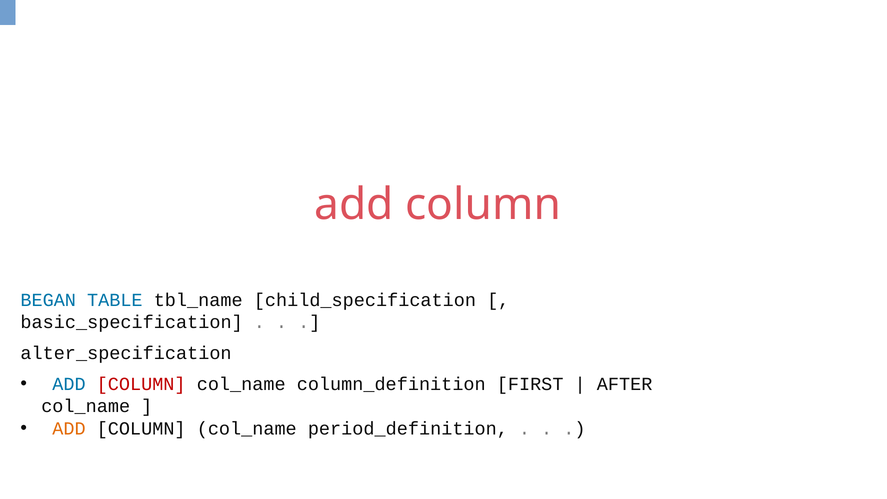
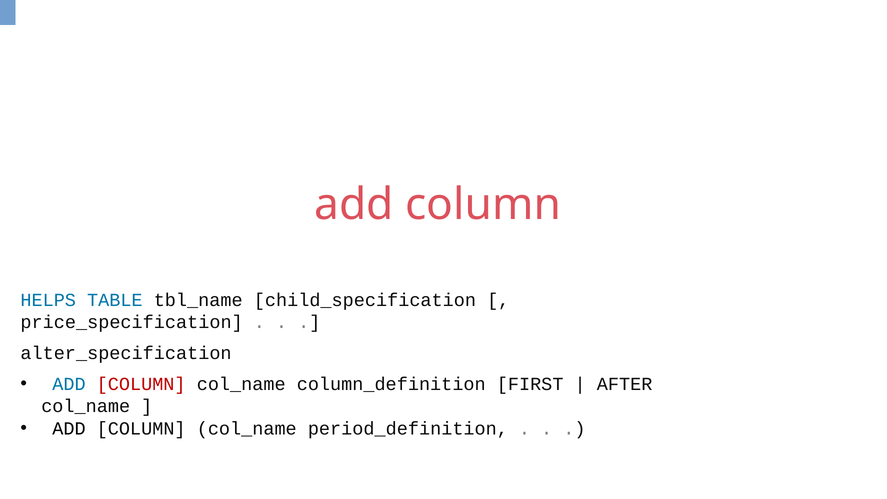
BEGAN: BEGAN -> HELPS (48, 300)
basic_specification: basic_specification -> price_specification (132, 322)
ADD colour: orange -> black (69, 429)
